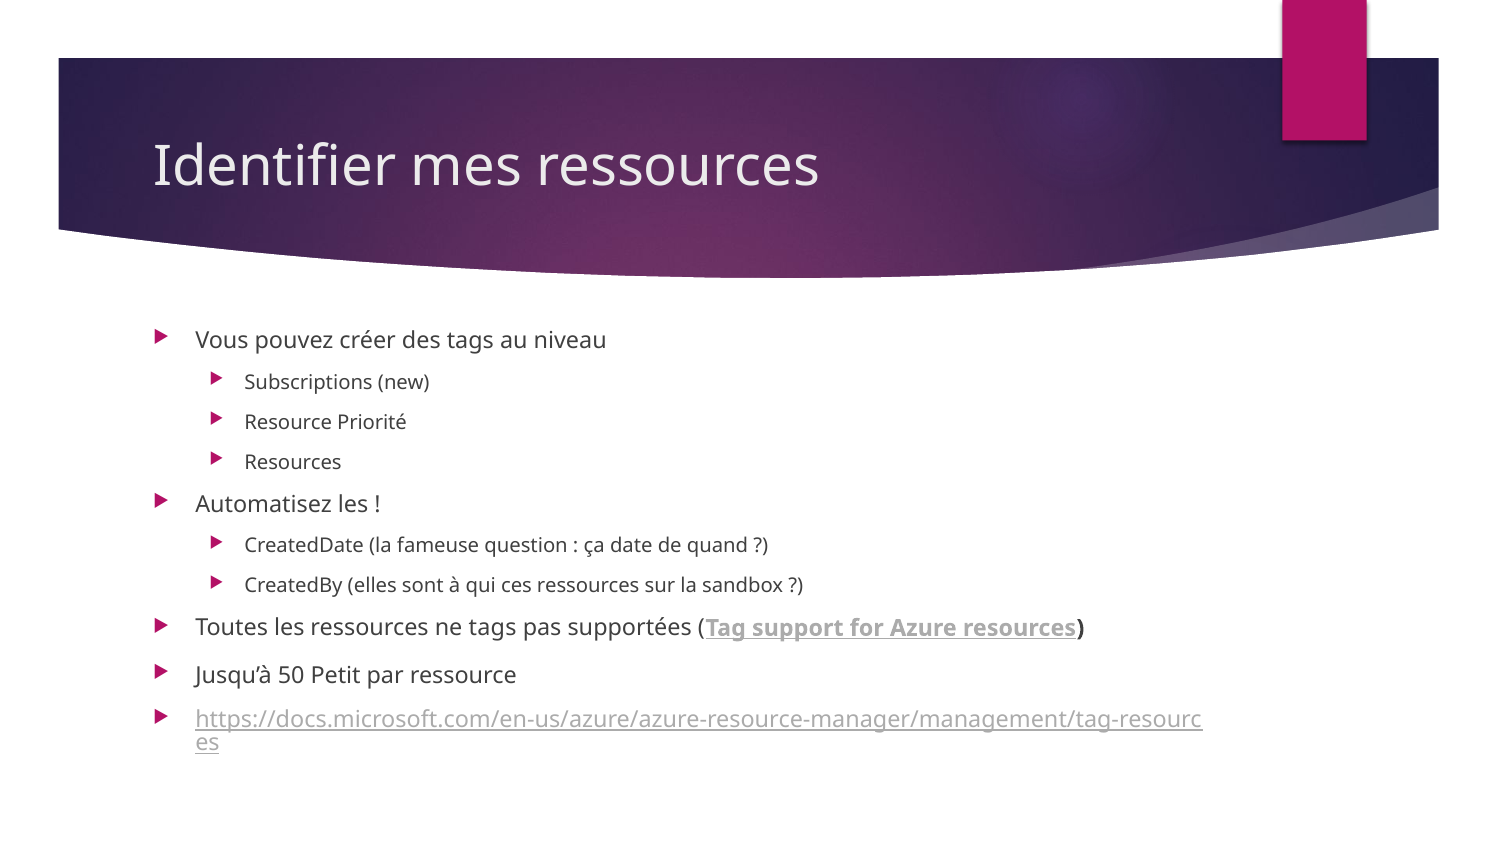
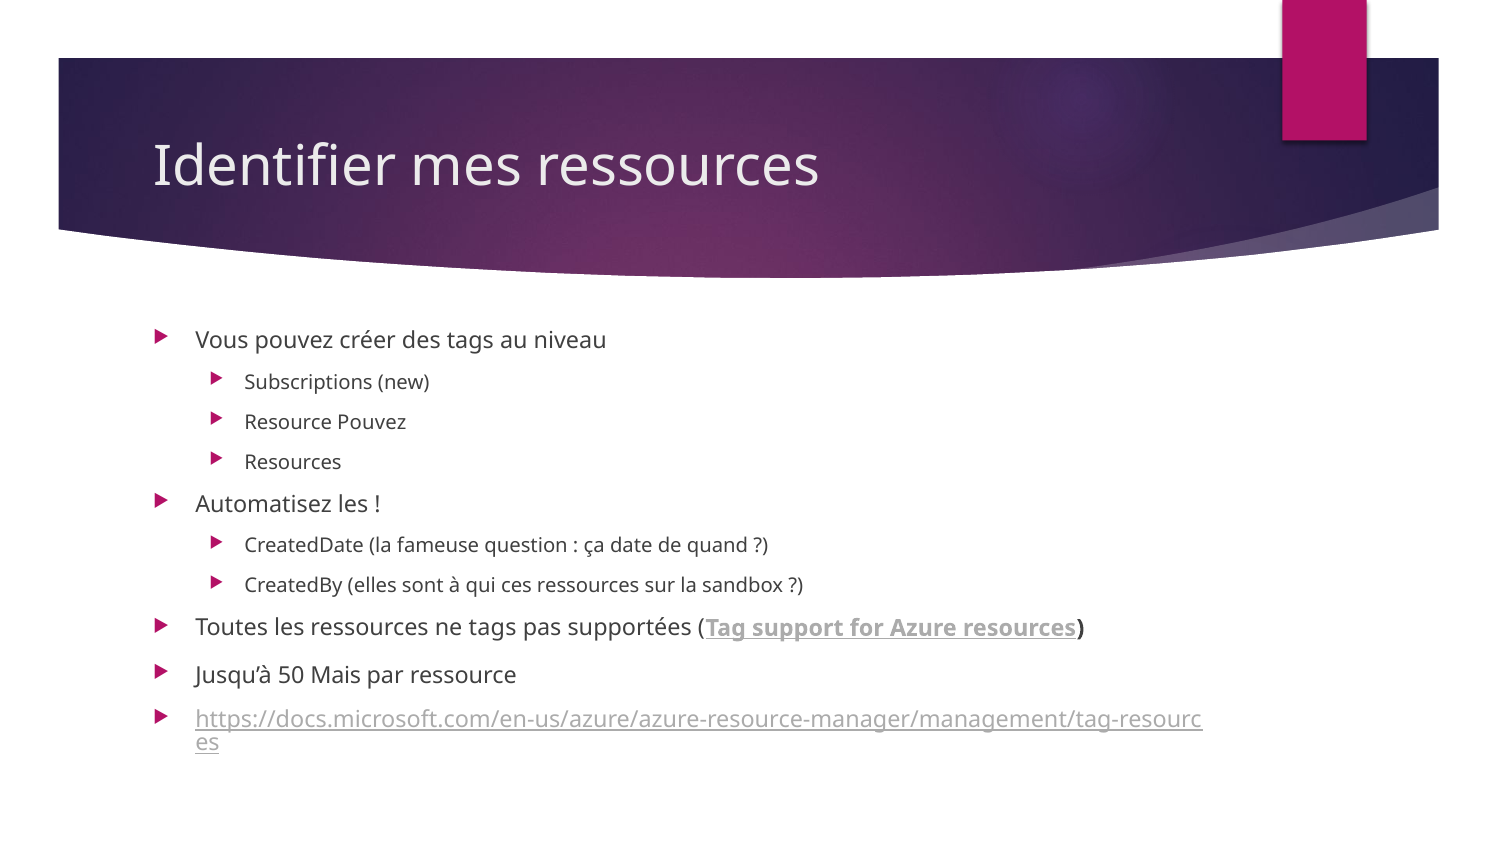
Resource Priorité: Priorité -> Pouvez (372, 423)
Petit: Petit -> Mais (336, 676)
